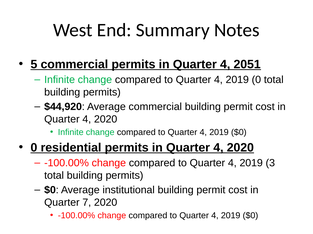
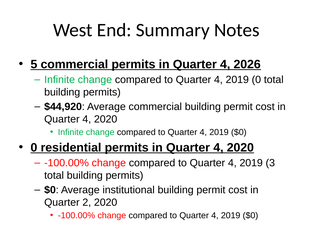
2051: 2051 -> 2026 (247, 64)
7: 7 -> 2 (87, 203)
